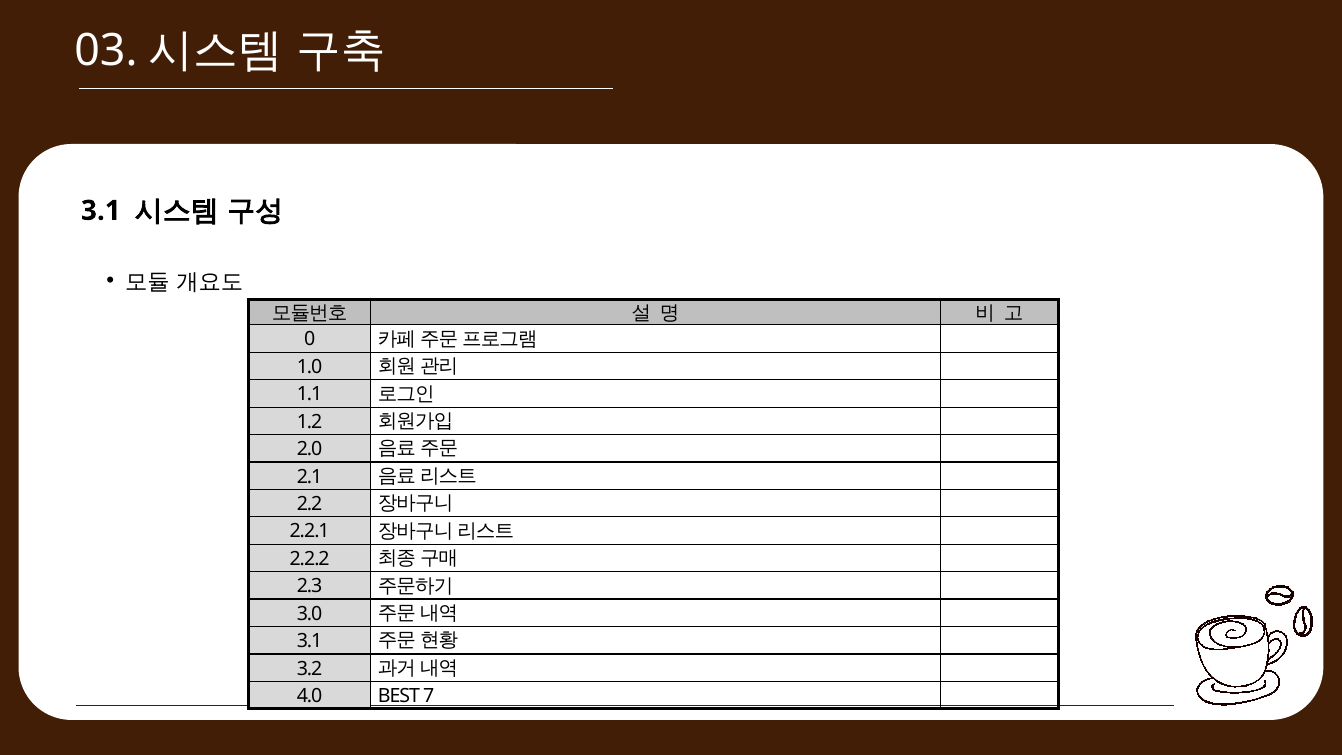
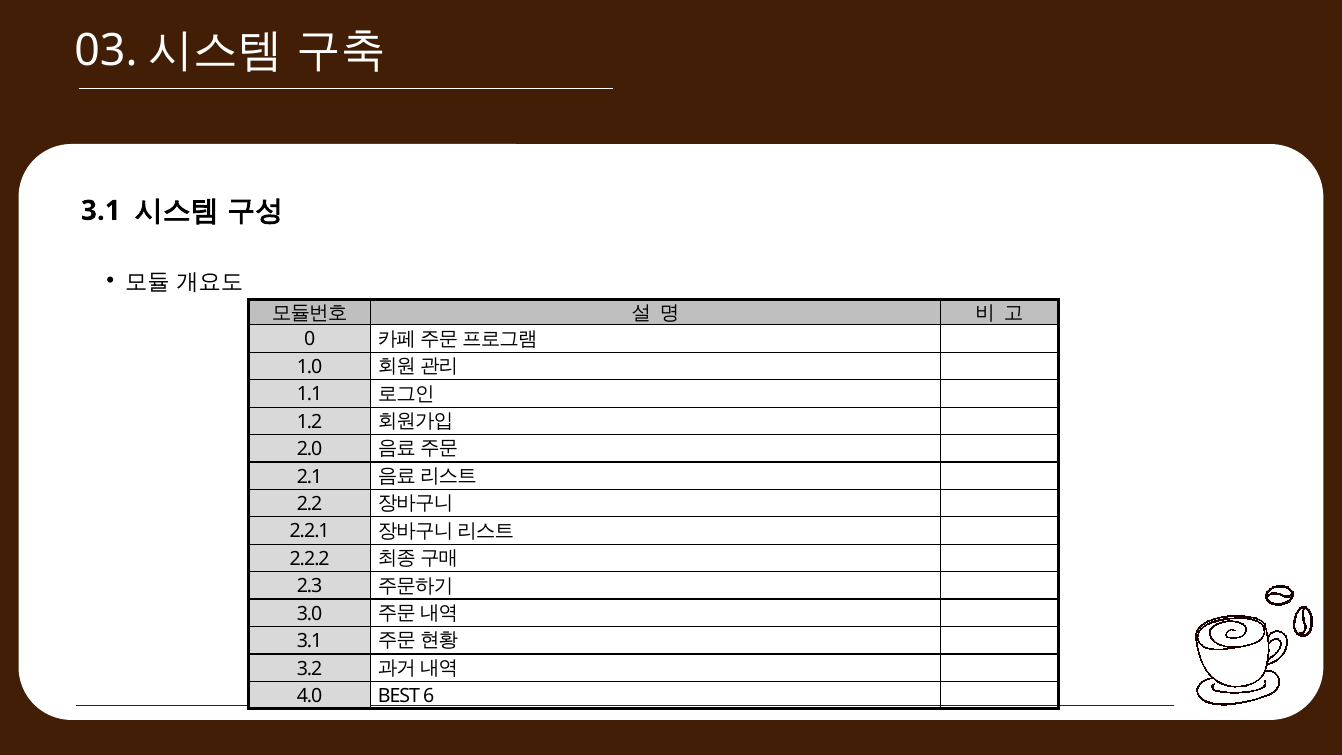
7: 7 -> 6 (429, 696)
